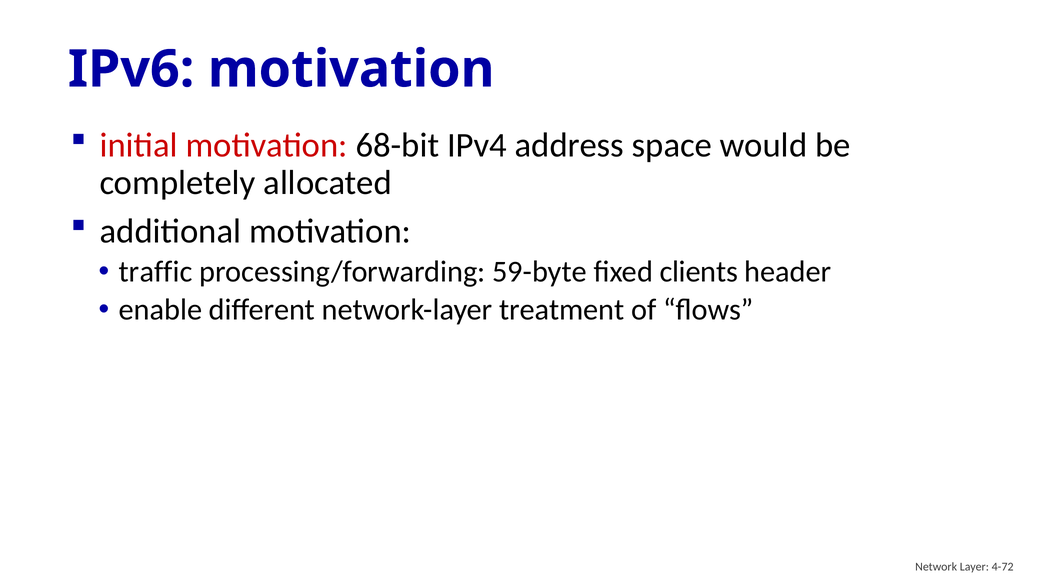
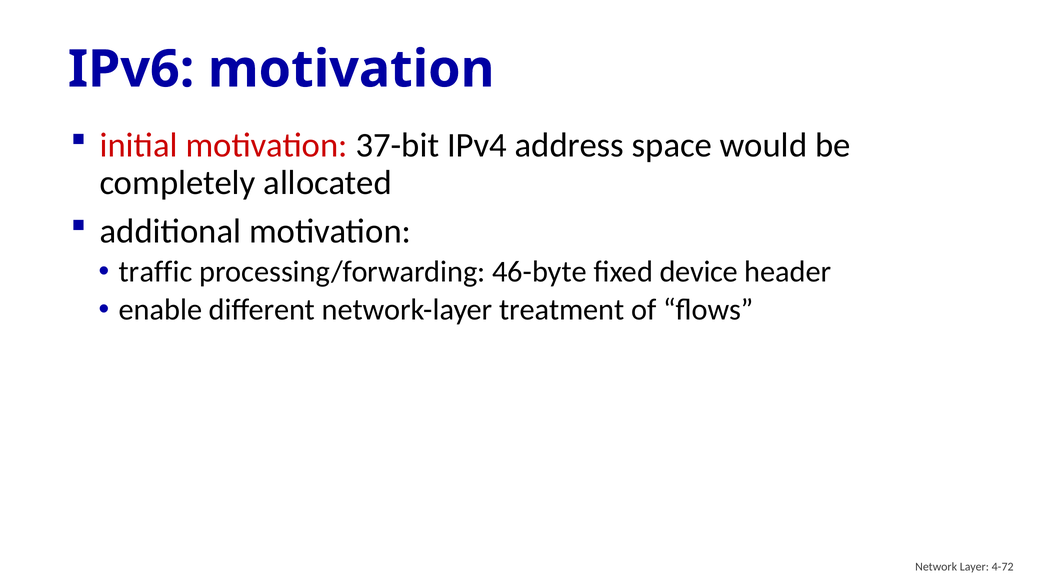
68-bit: 68-bit -> 37-bit (397, 145)
59-byte: 59-byte -> 46-byte (539, 271)
clients: clients -> device (699, 271)
